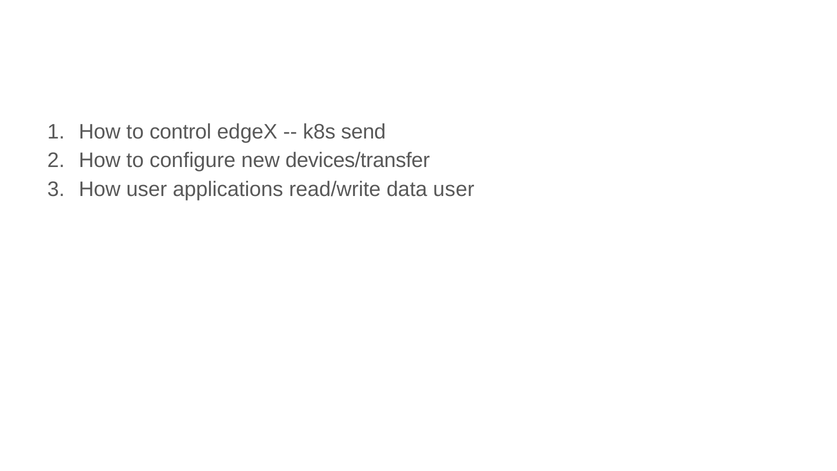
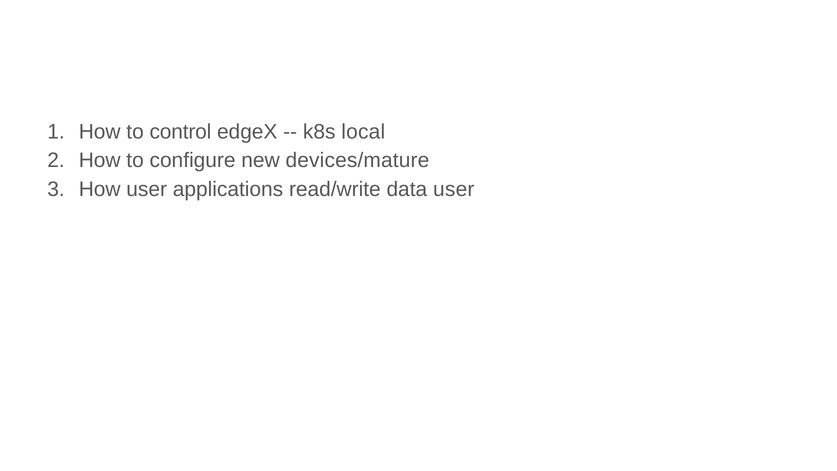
send: send -> local (363, 132)
devices/transfer: devices/transfer -> devices/mature (357, 160)
